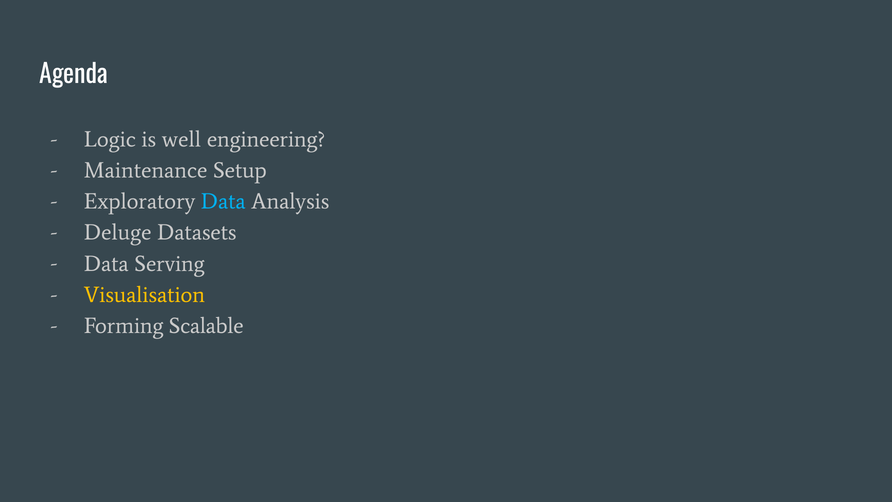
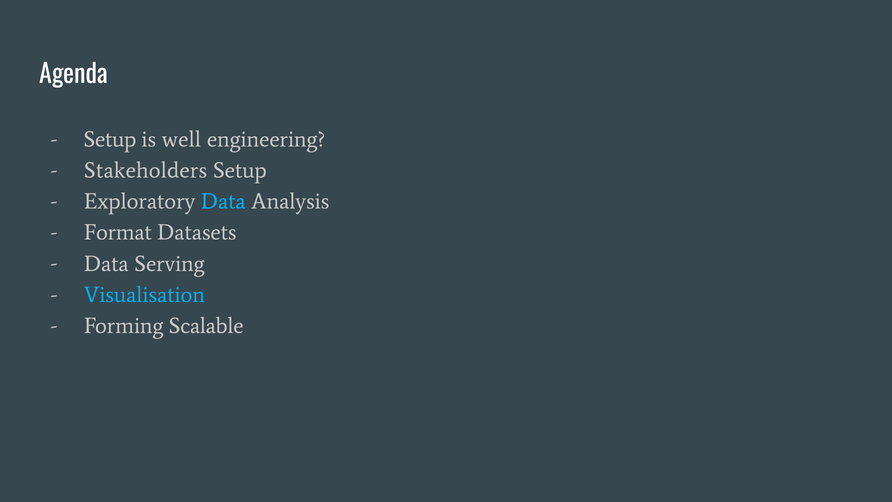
Logic: Logic -> Setup (110, 139)
Maintenance: Maintenance -> Stakeholders (146, 170)
Deluge: Deluge -> Format (118, 232)
Visualisation colour: yellow -> light blue (144, 295)
